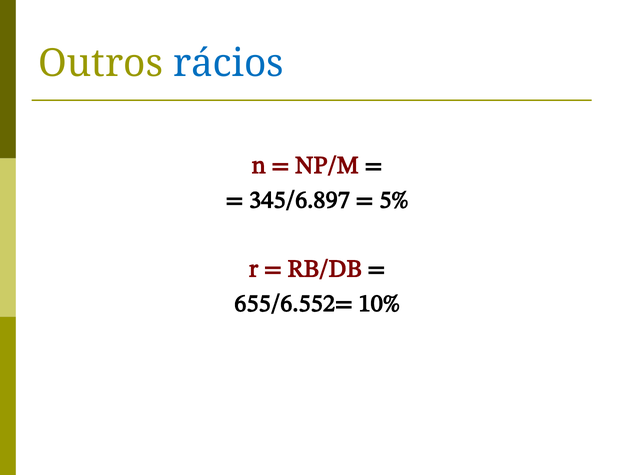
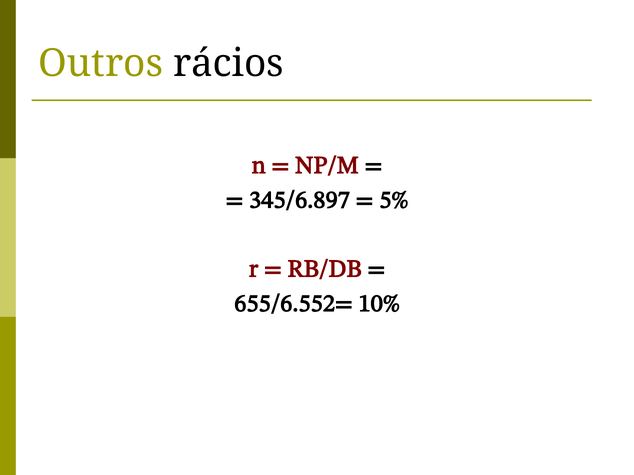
rácios colour: blue -> black (228, 63)
